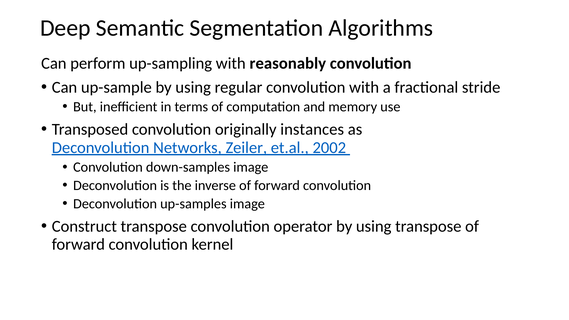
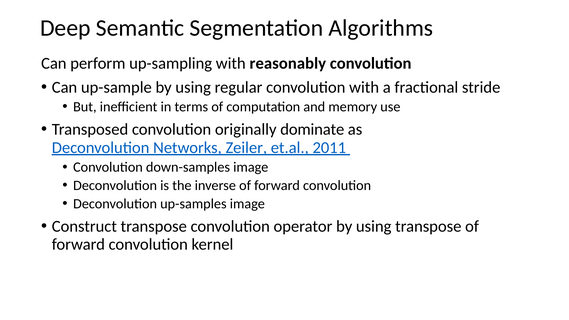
instances: instances -> dominate (312, 129)
2002: 2002 -> 2011 (329, 148)
